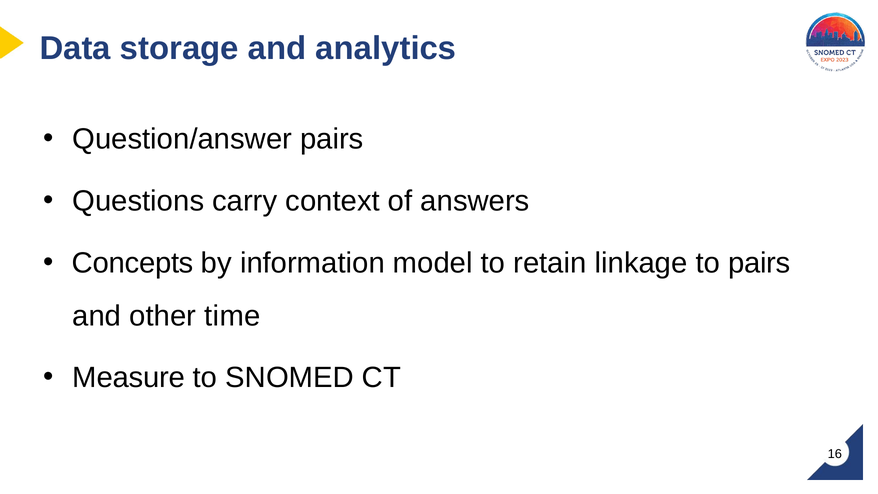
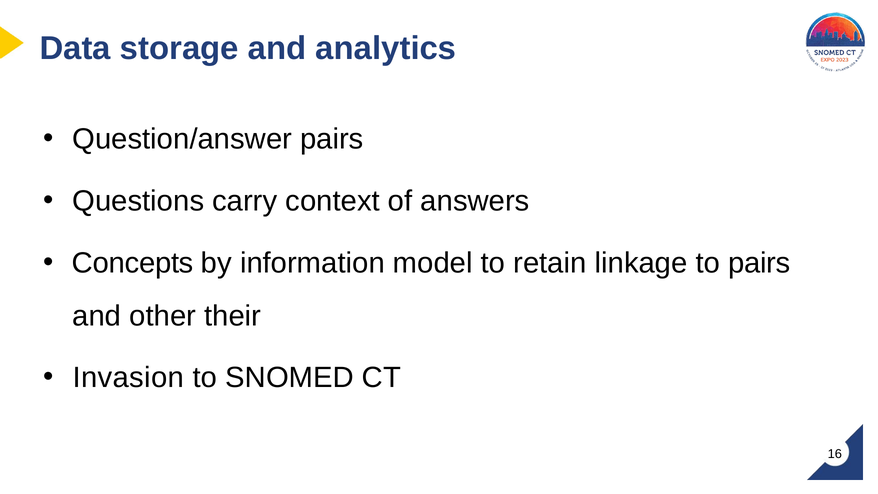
time: time -> their (233, 316)
Measure: Measure -> Invasion (128, 378)
